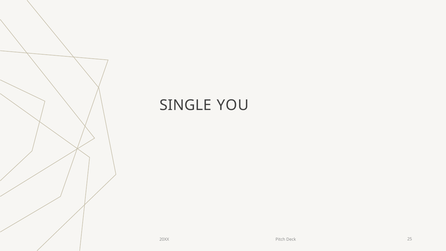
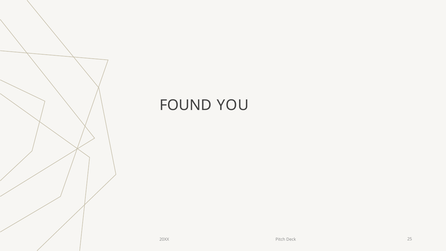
SINGLE: SINGLE -> FOUND (185, 105)
